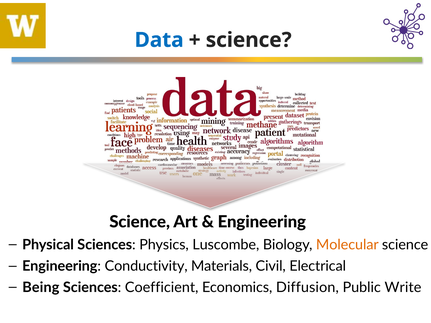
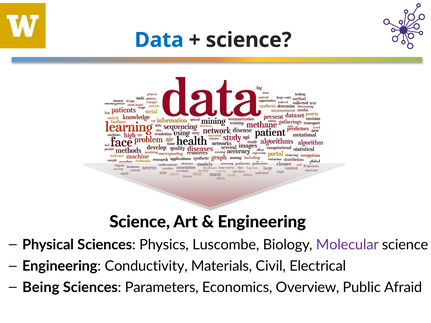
Molecular colour: orange -> purple (347, 245)
Coefficient: Coefficient -> Parameters (162, 288)
Diffusion: Diffusion -> Overview (308, 288)
Write: Write -> Afraid (403, 288)
